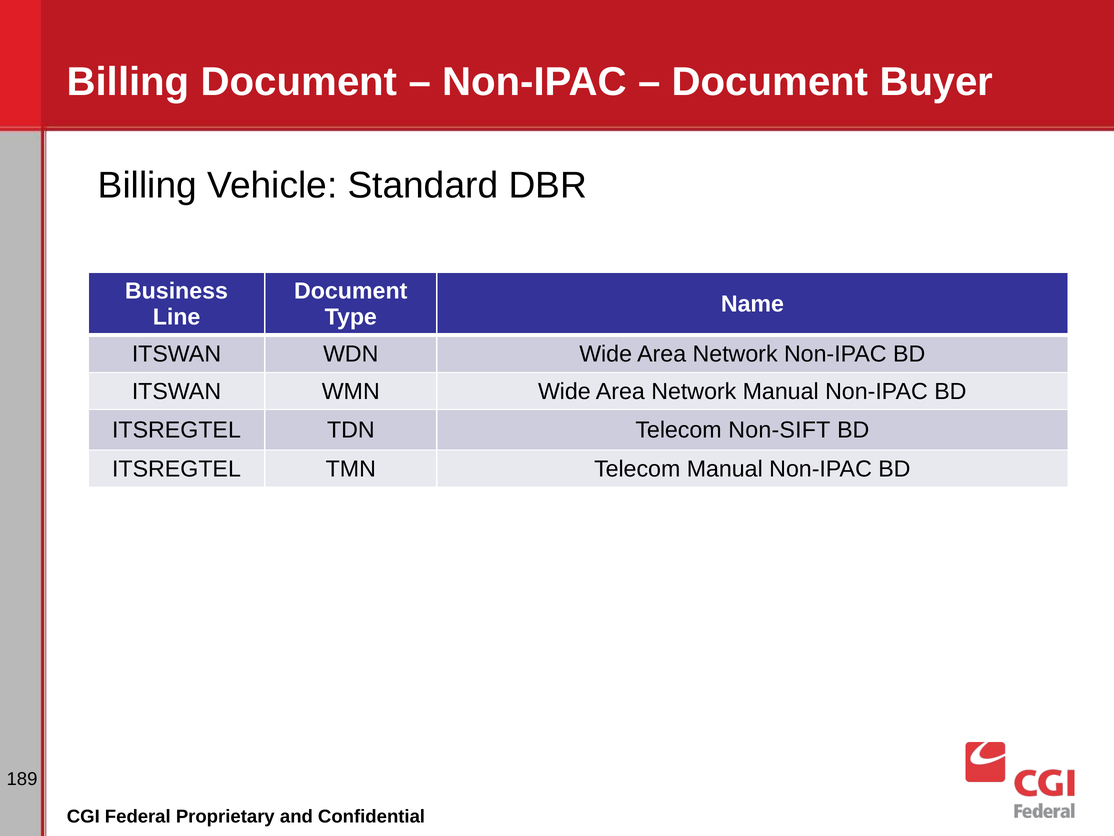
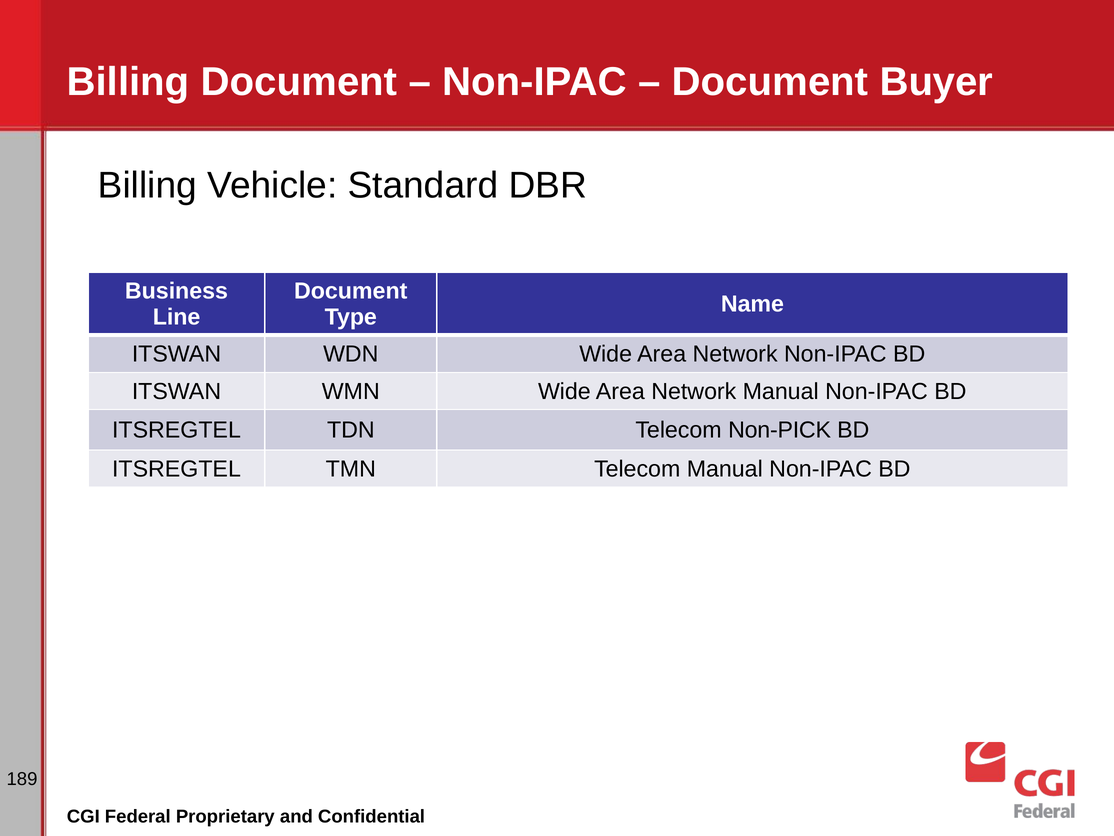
Non-SIFT: Non-SIFT -> Non-PICK (780, 430)
